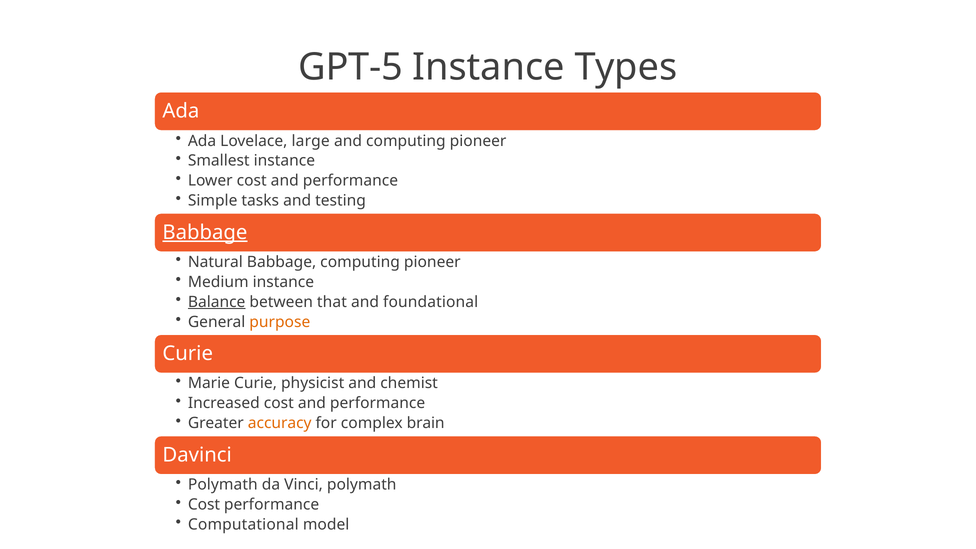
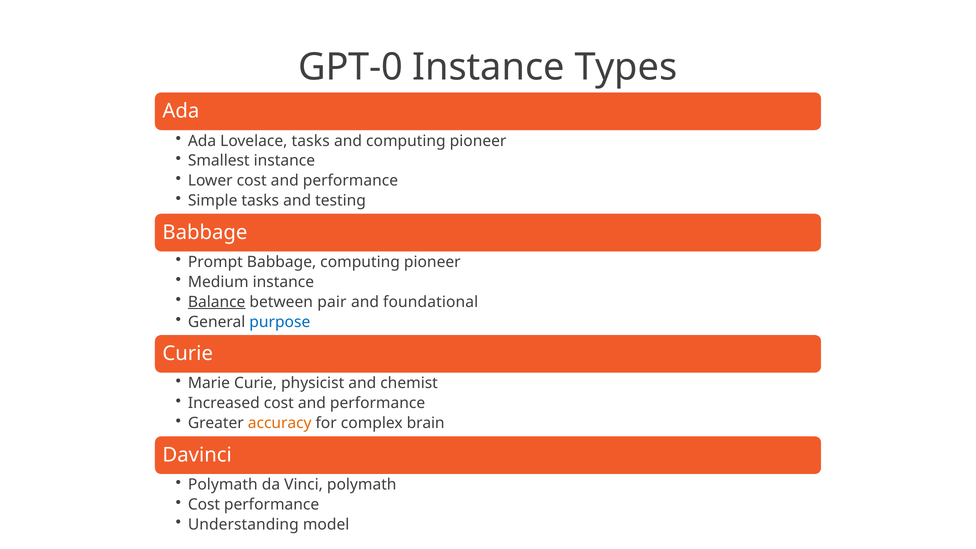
GPT-5: GPT-5 -> GPT-0 (351, 67)
Lovelace large: large -> tasks (311, 141)
Babbage underline: present -> none (205, 232)
Natural: Natural -> Prompt (215, 262)
that: that -> pair (332, 302)
purpose colour: orange -> blue (280, 322)
Computational: Computational -> Understanding (243, 525)
